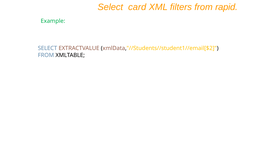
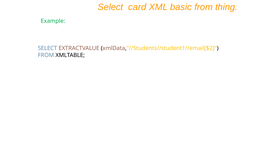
filters: filters -> basic (181, 7)
rapid: rapid -> thing (226, 7)
